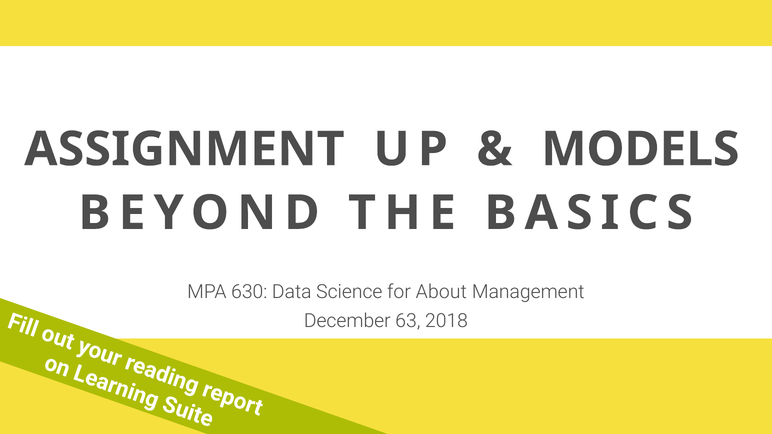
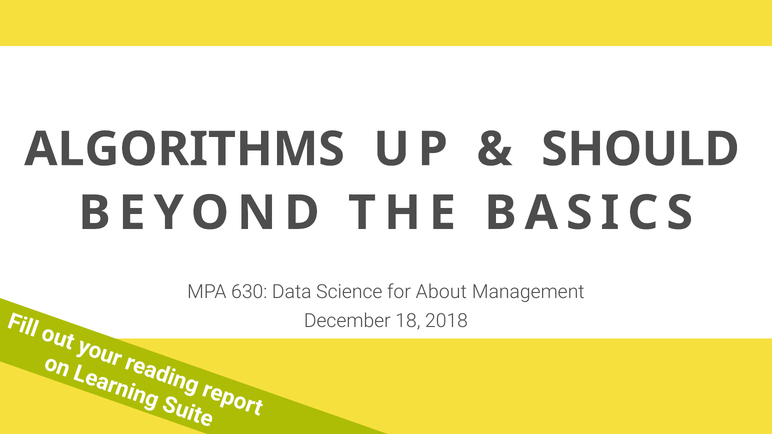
ASSIGNMENT: ASSIGNMENT -> ALGORITHMS (184, 149)
MODELS: MODELS -> SHOULD (640, 149)
63: 63 -> 18 (408, 321)
